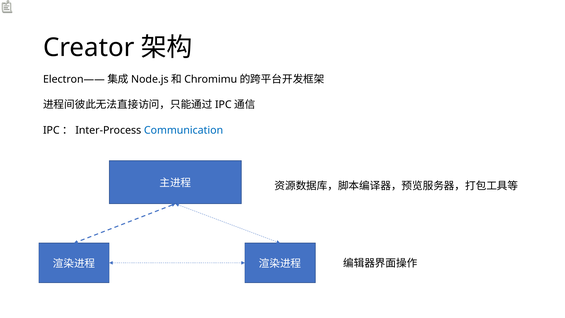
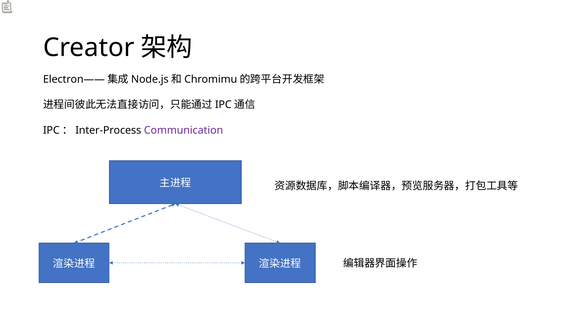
Communication colour: blue -> purple (184, 130)
